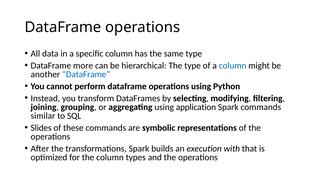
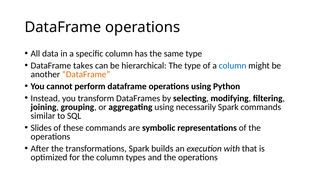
more: more -> takes (83, 66)
DataFrame colour: blue -> orange (86, 74)
application: application -> necessarily (196, 107)
